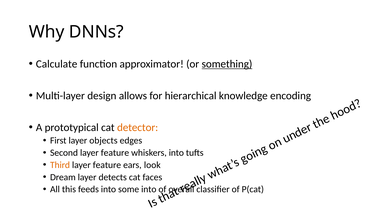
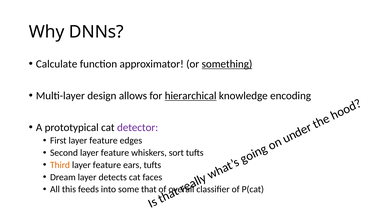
hierarchical underline: none -> present (191, 96)
detector colour: orange -> purple (138, 127)
First layer objects: objects -> feature (103, 140)
whiskers into: into -> sort (176, 153)
ears look: look -> tufts (152, 165)
some into: into -> that (149, 189)
